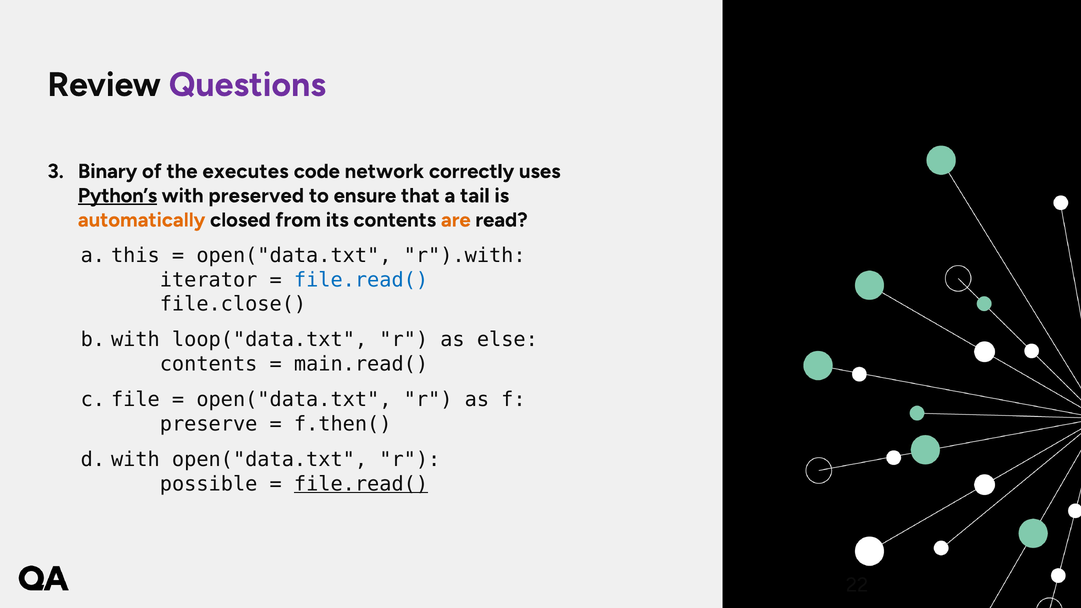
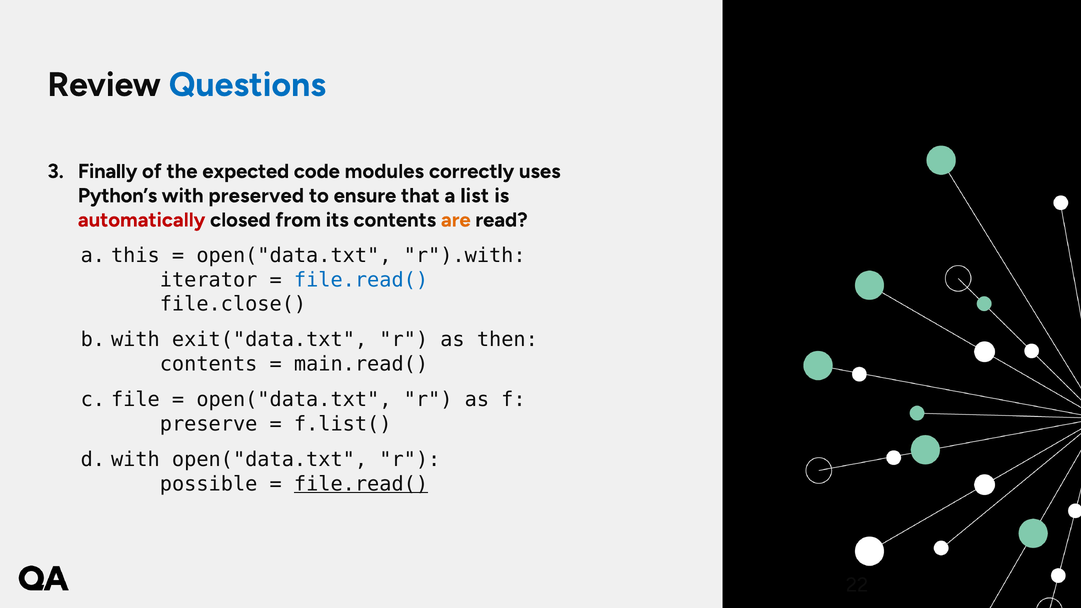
Questions colour: purple -> blue (247, 85)
Binary: Binary -> Finally (108, 171)
executes: executes -> expected (246, 171)
network: network -> modules (384, 171)
Python’s underline: present -> none (117, 196)
tail: tail -> list (475, 196)
automatically colour: orange -> red (142, 220)
loop("data.txt: loop("data.txt -> exit("data.txt (270, 340)
else: else -> then (507, 340)
f.then(: f.then( -> f.list( (343, 424)
